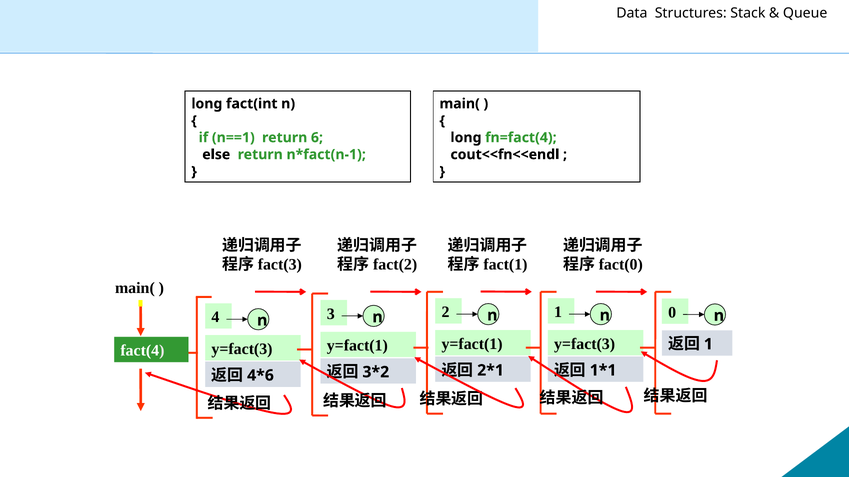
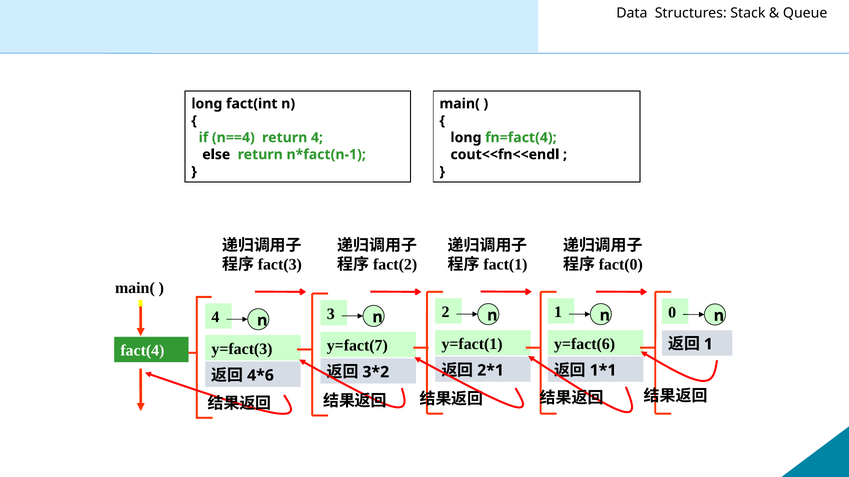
n==1: n==1 -> n==4 (233, 138)
return 6: 6 -> 4 (317, 138)
y=fact(3: y=fact(3 -> y=fact(6 (585, 344)
y=fact(1: y=fact(1 -> y=fact(7 (357, 346)
